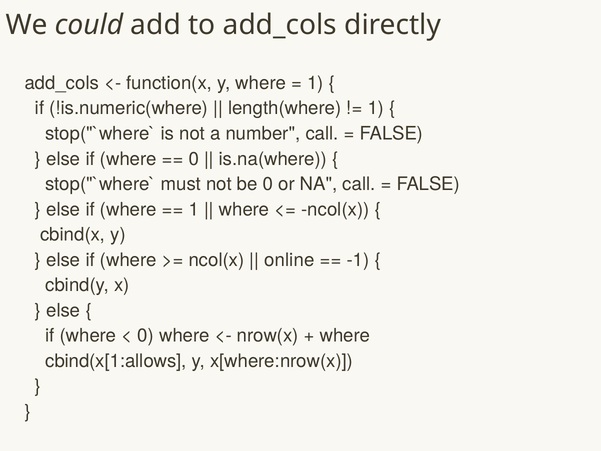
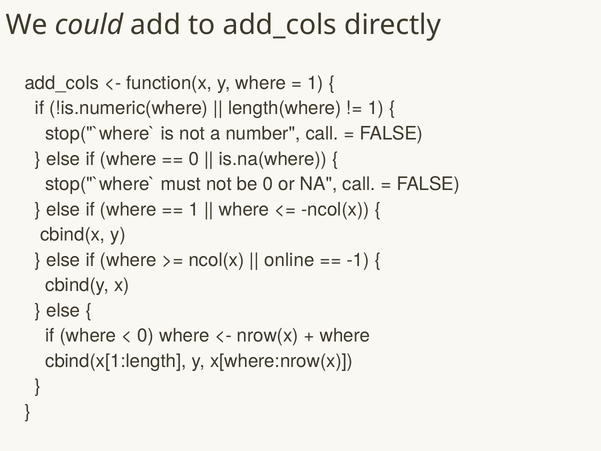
cbind(x[1:allows: cbind(x[1:allows -> cbind(x[1:length (116, 361)
